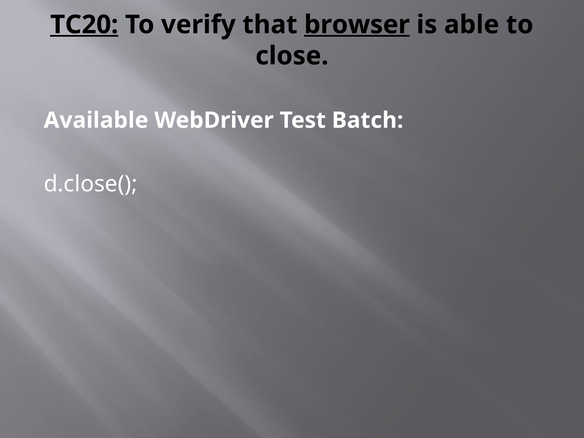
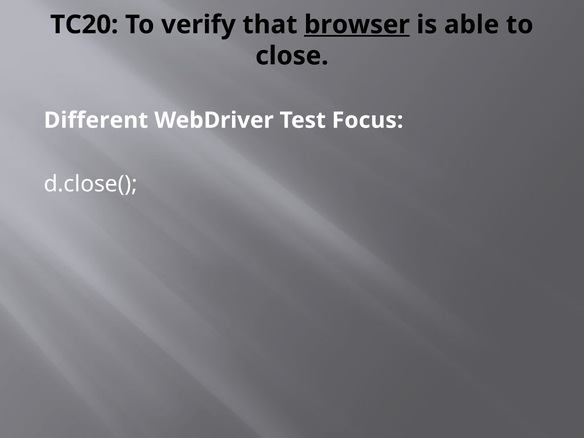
TC20 underline: present -> none (84, 25)
Available: Available -> Different (96, 120)
Batch: Batch -> Focus (368, 120)
